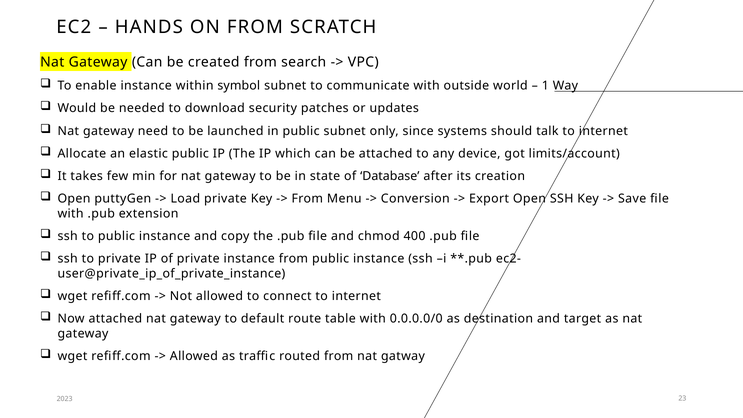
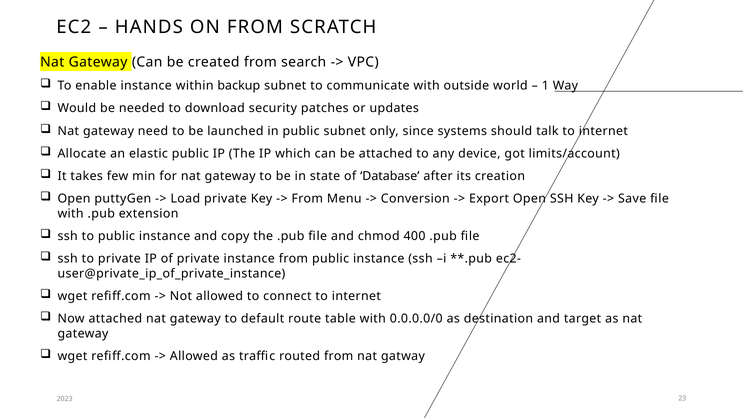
symbol: symbol -> backup (239, 86)
